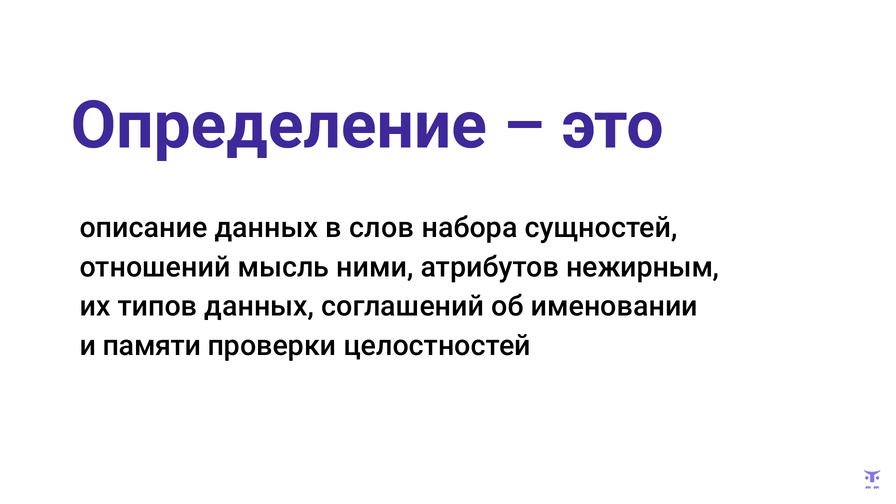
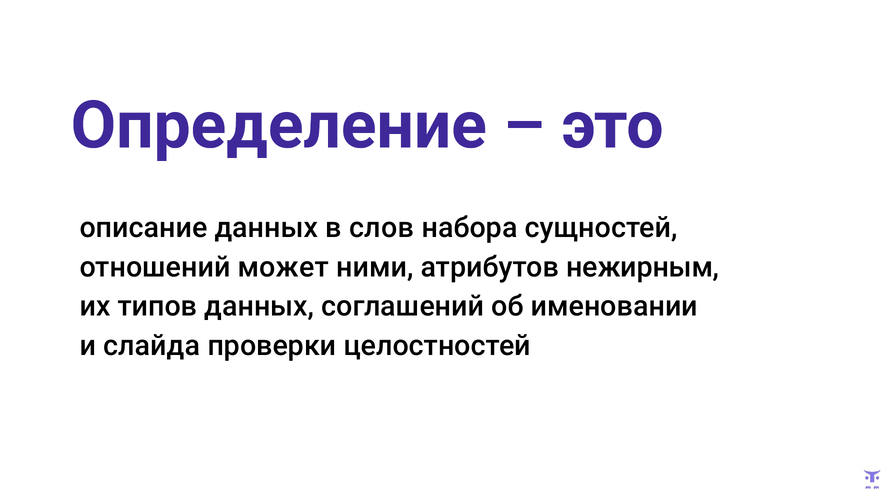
мысль: мысль -> может (283, 267)
памяти: памяти -> слайда (152, 346)
